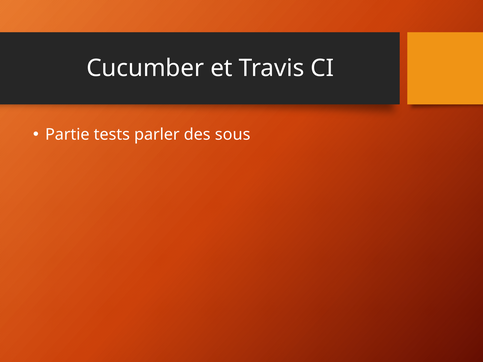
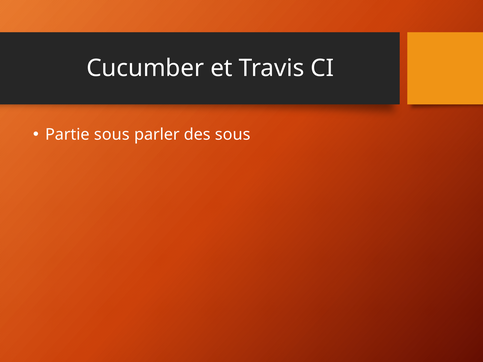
Partie tests: tests -> sous (112, 134)
